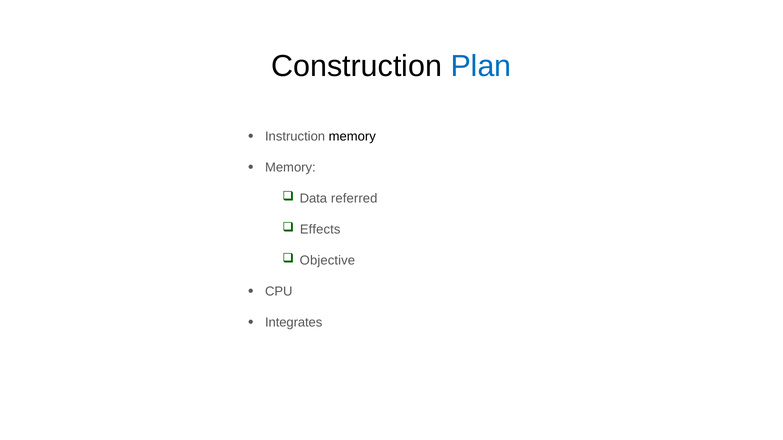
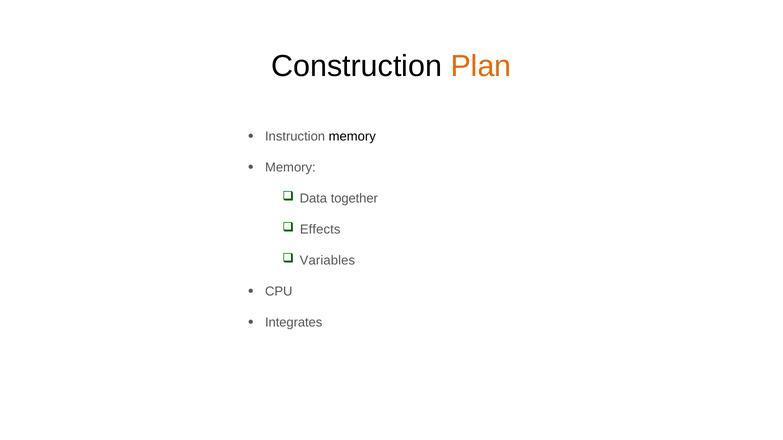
Plan colour: blue -> orange (481, 66)
referred: referred -> together (354, 199)
Objective: Objective -> Variables (327, 261)
